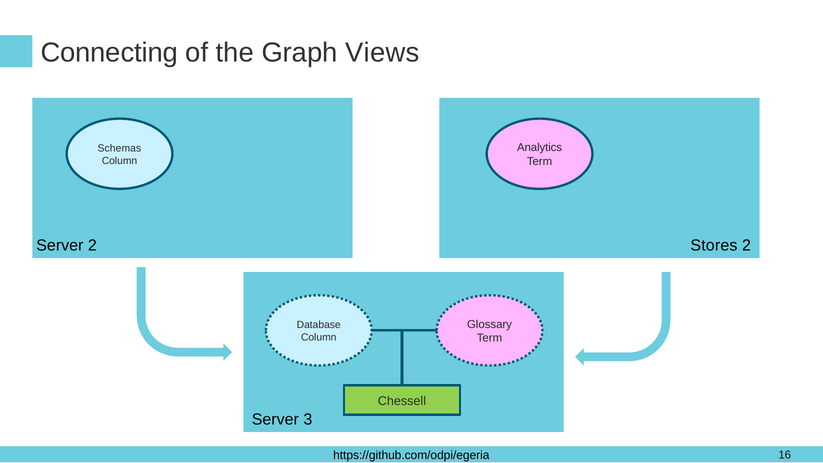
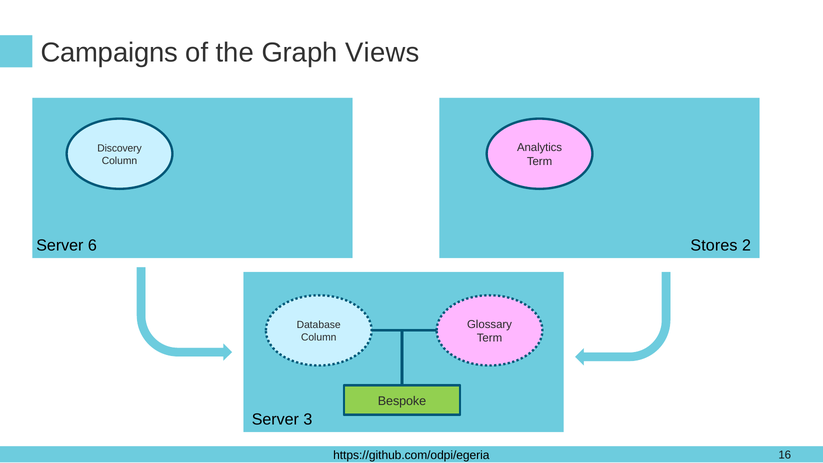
Connecting: Connecting -> Campaigns (109, 53)
Schemas: Schemas -> Discovery (120, 148)
Server 2: 2 -> 6 (92, 245)
Chessell: Chessell -> Bespoke (402, 401)
